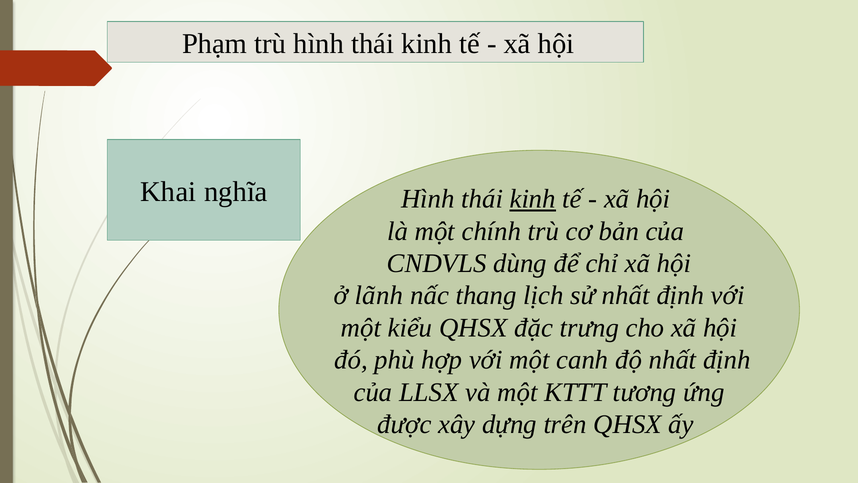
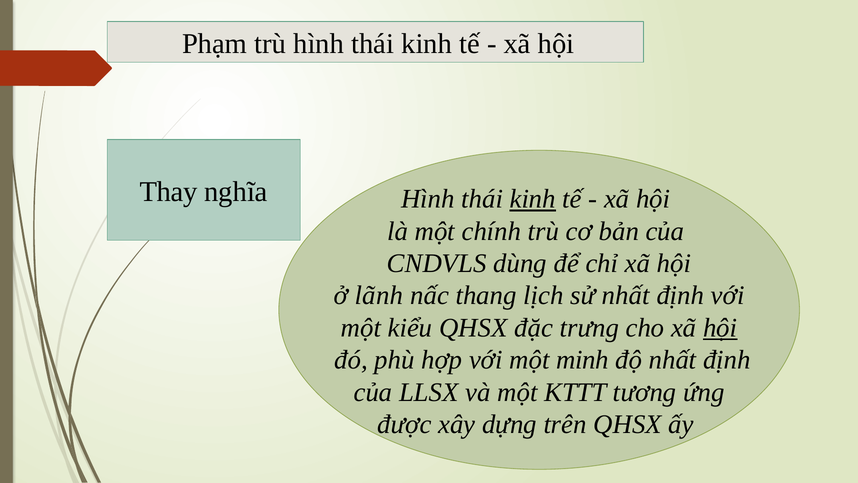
Khai: Khai -> Thay (169, 192)
hội underline: none -> present (720, 328)
canh: canh -> minh (582, 360)
